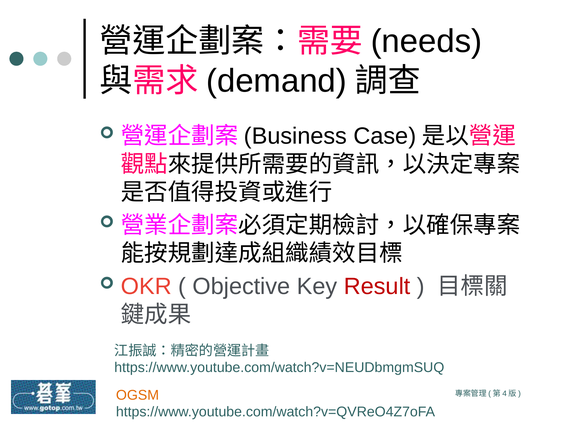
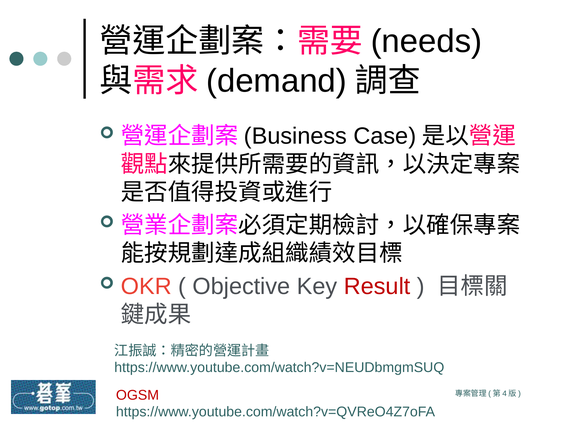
OGSM colour: orange -> red (137, 395)
